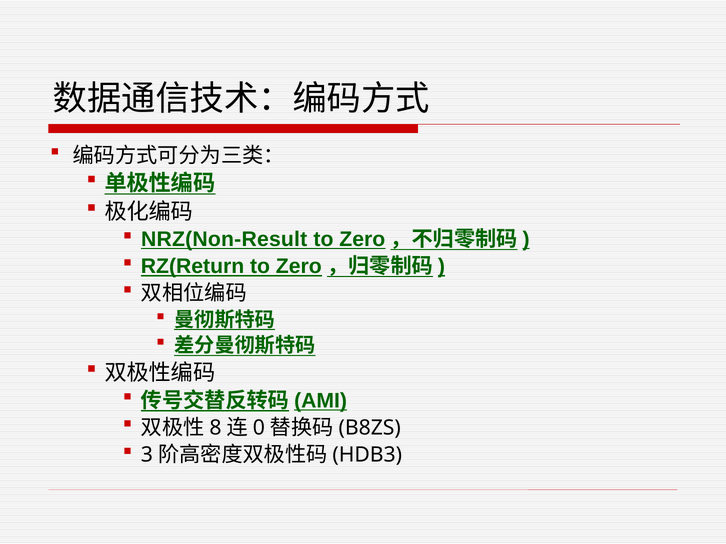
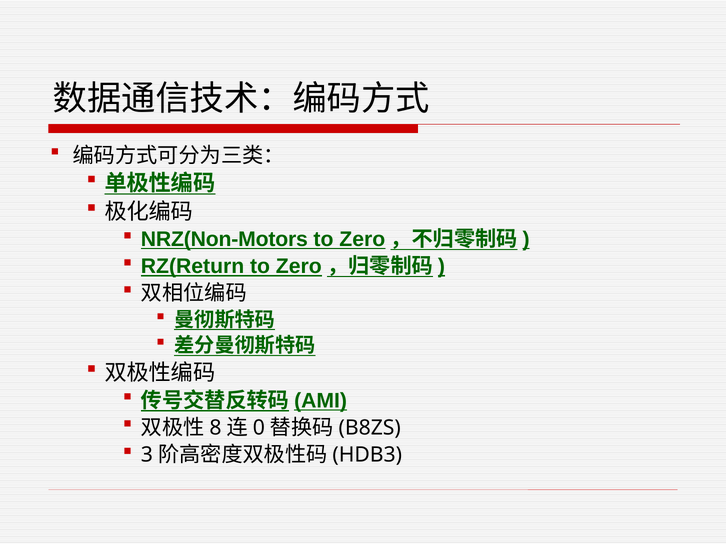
NRZ(Non-Result: NRZ(Non-Result -> NRZ(Non-Motors (224, 240)
